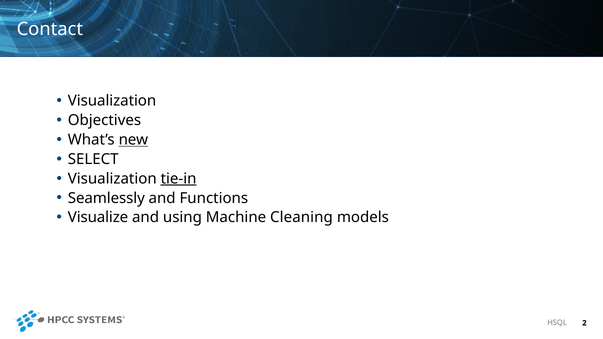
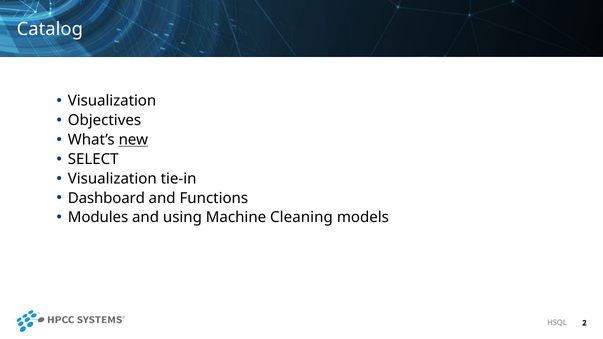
Contact: Contact -> Catalog (50, 29)
tie-in underline: present -> none (179, 179)
Seamlessly: Seamlessly -> Dashboard (106, 198)
Visualize: Visualize -> Modules (98, 218)
